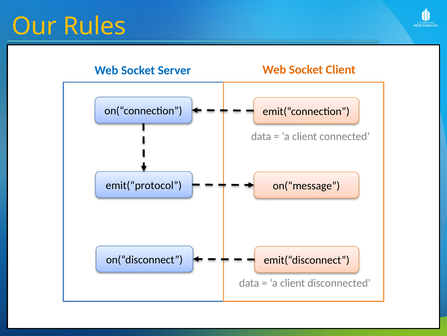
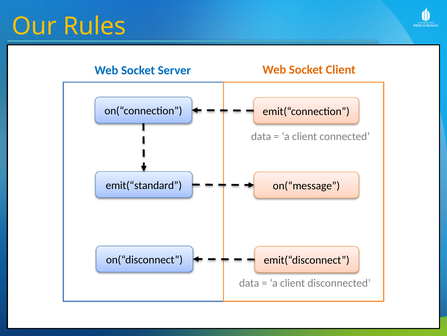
emit(“protocol: emit(“protocol -> emit(“standard (144, 185)
